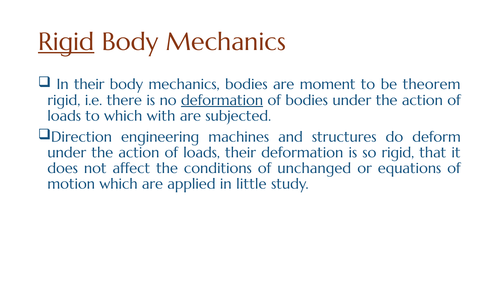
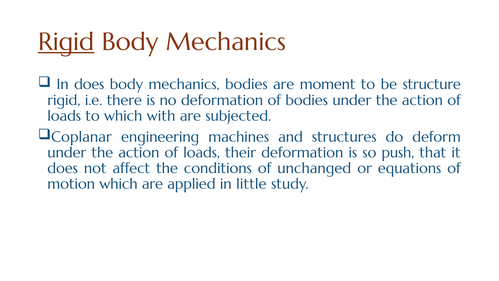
In their: their -> does (89, 84)
theorem: theorem -> structure (432, 84)
deformation underline: present -> none (222, 100)
Direction: Direction -> Coplanar (81, 137)
so rigid: rigid -> push (398, 152)
